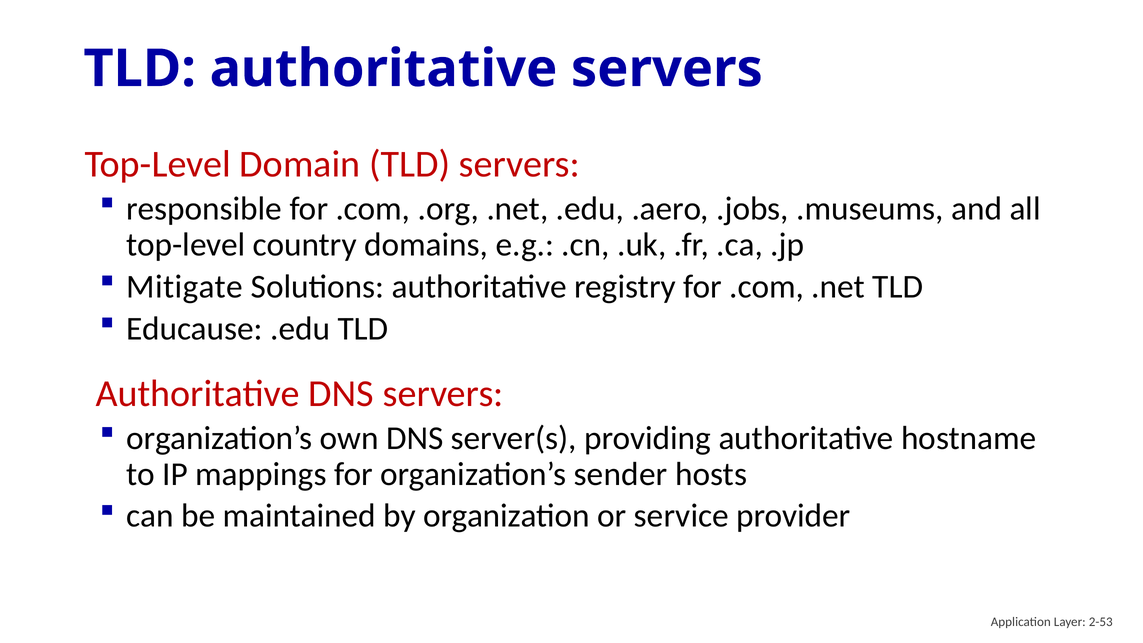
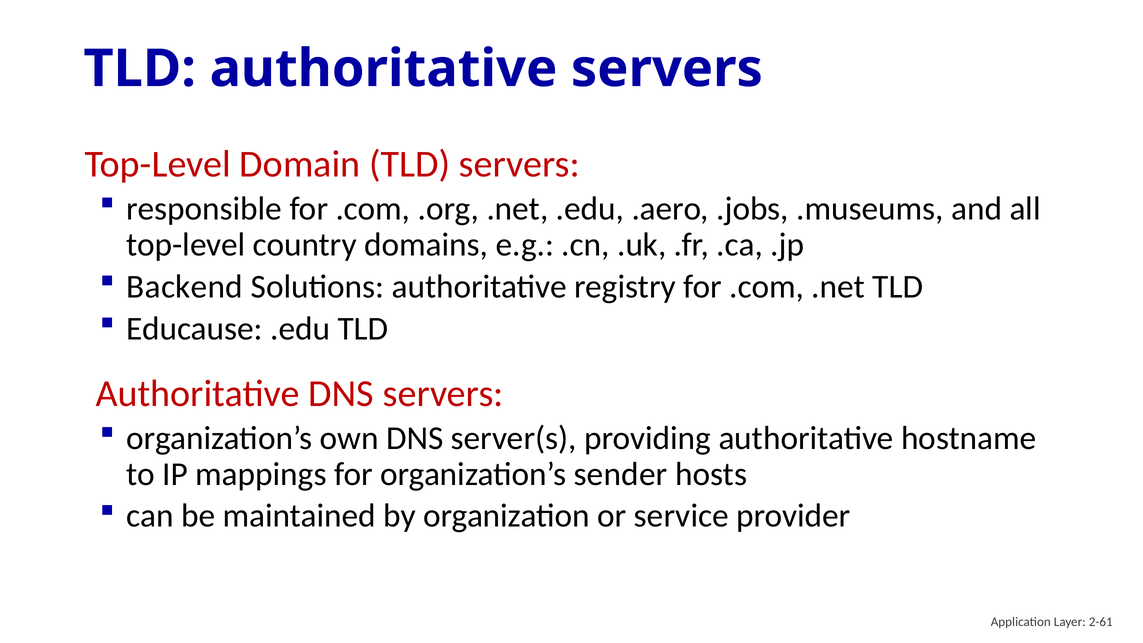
Mitigate: Mitigate -> Backend (185, 287)
2-53: 2-53 -> 2-61 (1101, 622)
